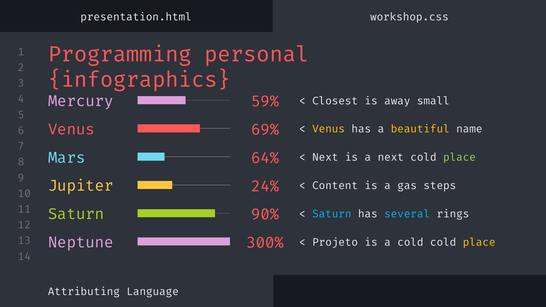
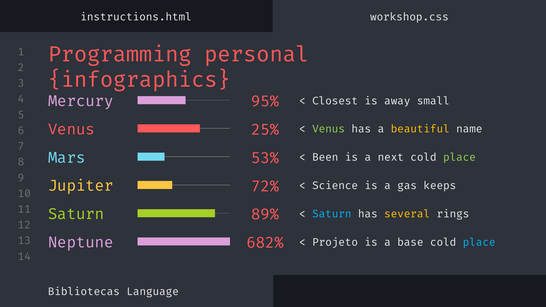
presentation.html: presentation.html -> instructions.html (136, 17)
59%: 59% -> 95% (265, 102)
69%: 69% -> 25% (265, 130)
Venus colour: yellow -> light green (329, 129)
64%: 64% -> 53% (265, 158)
Next: Next -> Been (325, 157)
24%: 24% -> 72% (265, 186)
Content: Content -> Science (335, 186)
steps: steps -> keeps (440, 186)
90%: 90% -> 89% (265, 215)
several colour: light blue -> yellow (407, 214)
300%: 300% -> 682% (265, 243)
a cold: cold -> base (410, 242)
place colour: yellow -> light blue (479, 242)
Attributing: Attributing -> Bibliotecas (84, 292)
